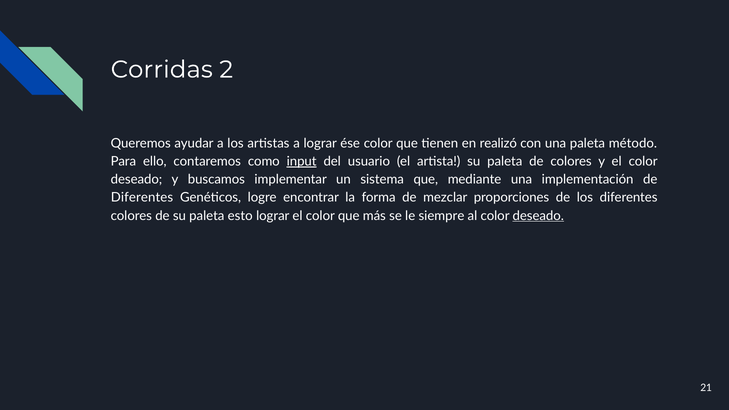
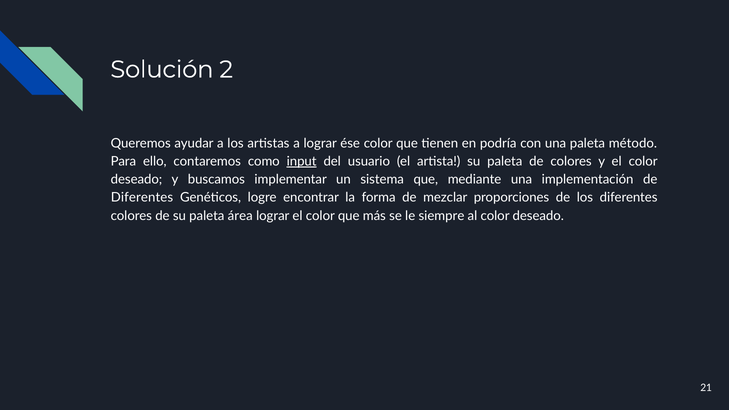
Corridas: Corridas -> Solución (162, 70)
realizó: realizó -> podría (498, 143)
esto: esto -> área (240, 216)
deseado underline: present -> none (538, 216)
